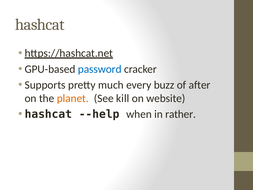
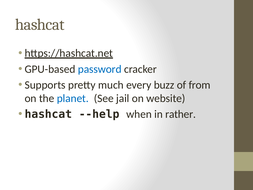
after: after -> from (200, 85)
planet colour: orange -> blue (73, 98)
kill: kill -> jail (123, 98)
